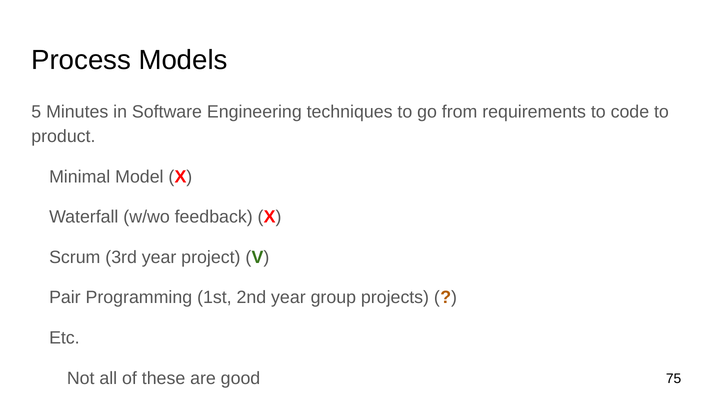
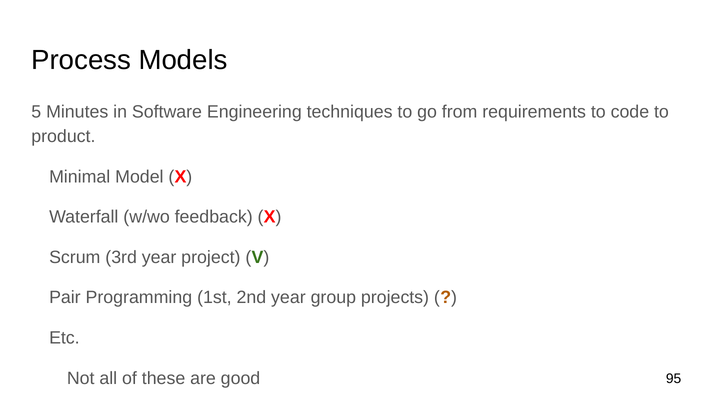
75: 75 -> 95 (674, 379)
